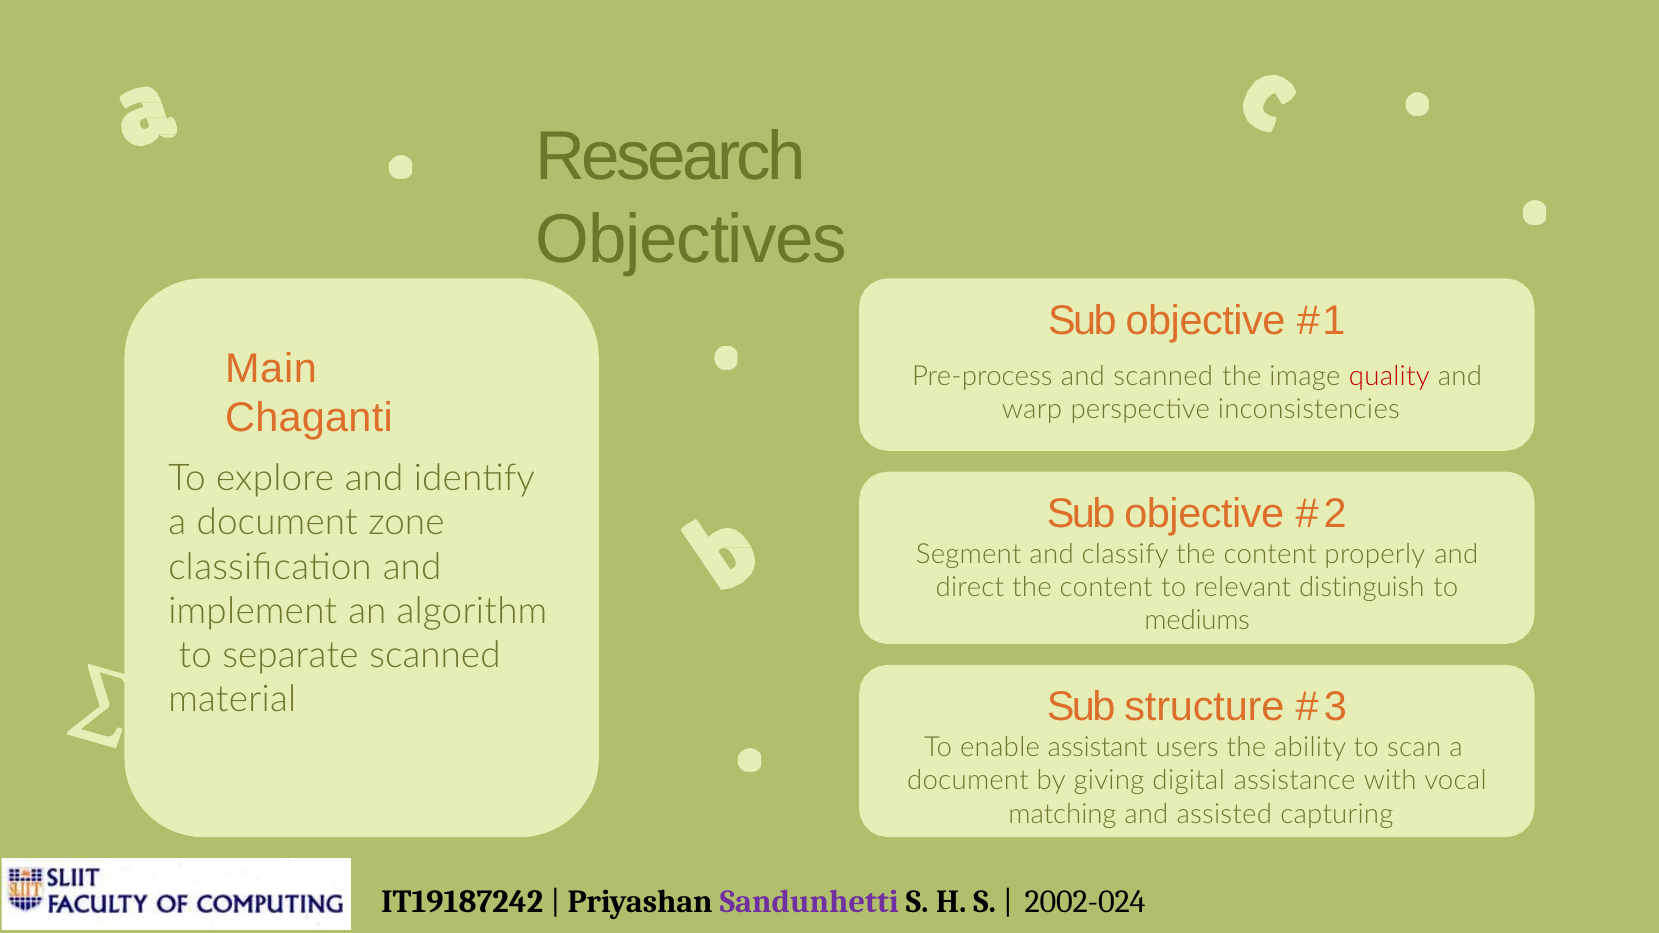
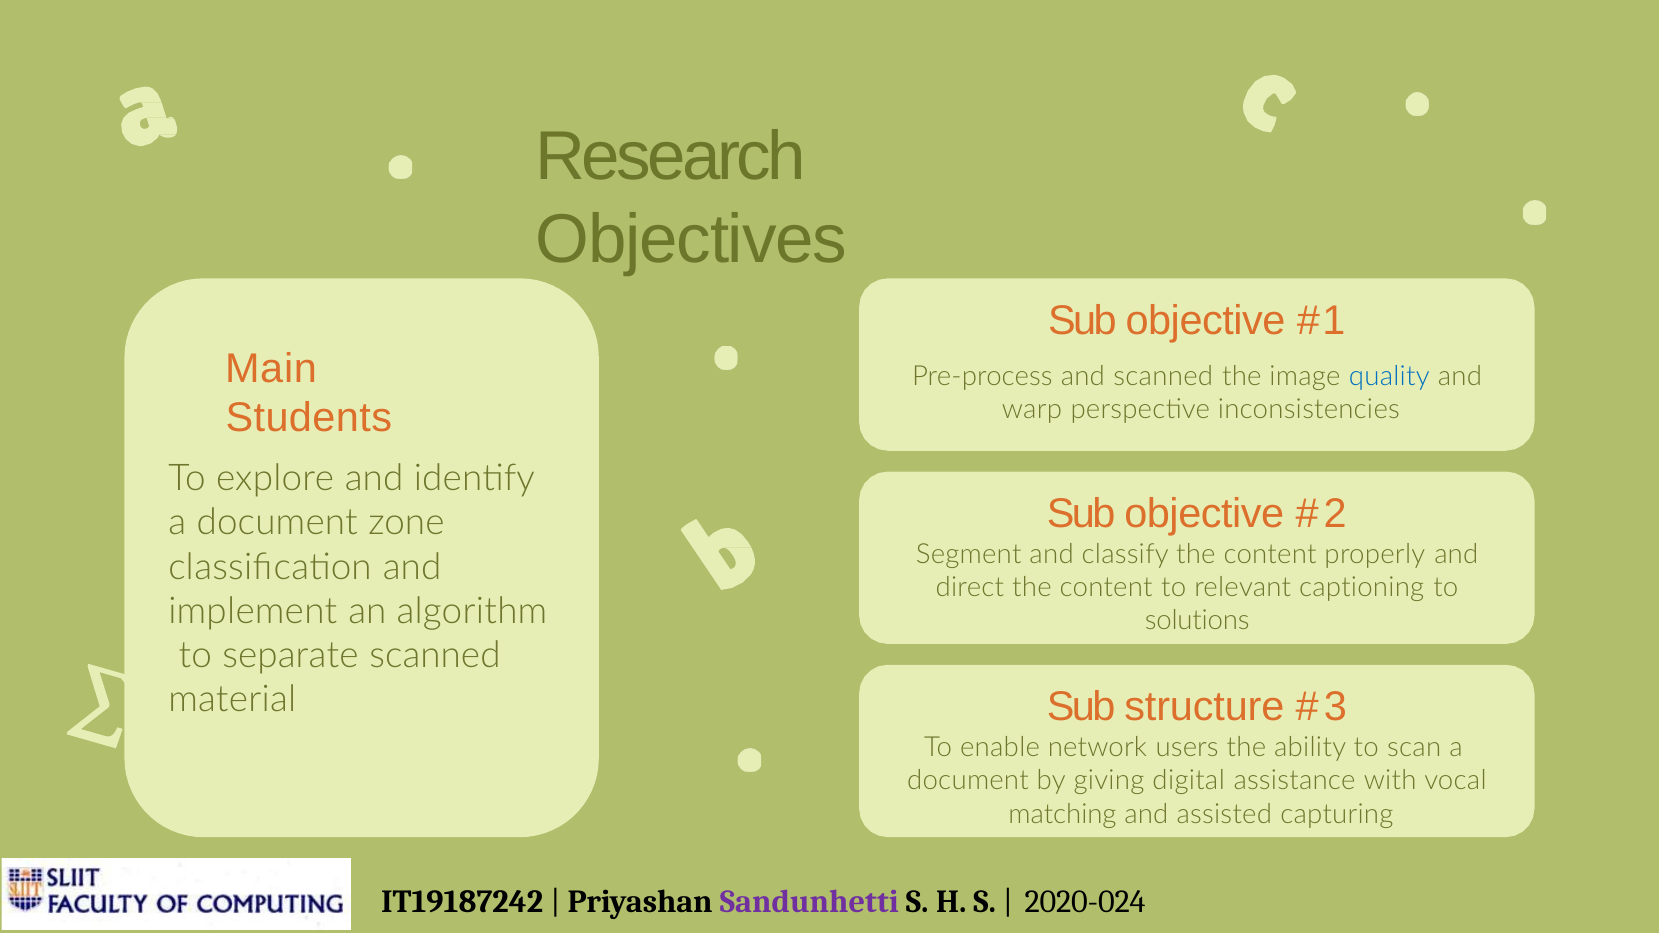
quality colour: red -> blue (1389, 377)
Chaganti: Chaganti -> Students (309, 418)
distinguish: distinguish -> captioning (1362, 588)
mediums: mediums -> solutions (1197, 621)
assistant: assistant -> network (1097, 748)
2002-024: 2002-024 -> 2020-024 (1085, 902)
